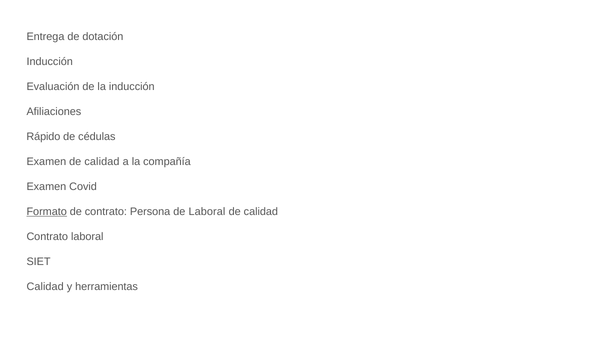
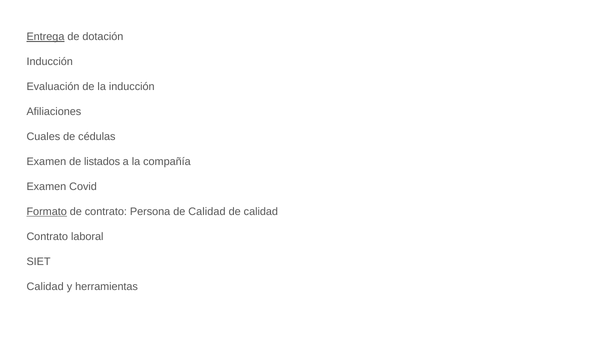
Entrega underline: none -> present (45, 37)
Rápido: Rápido -> Cuales (43, 137)
Examen de calidad: calidad -> listados (102, 162)
Persona de Laboral: Laboral -> Calidad (207, 212)
